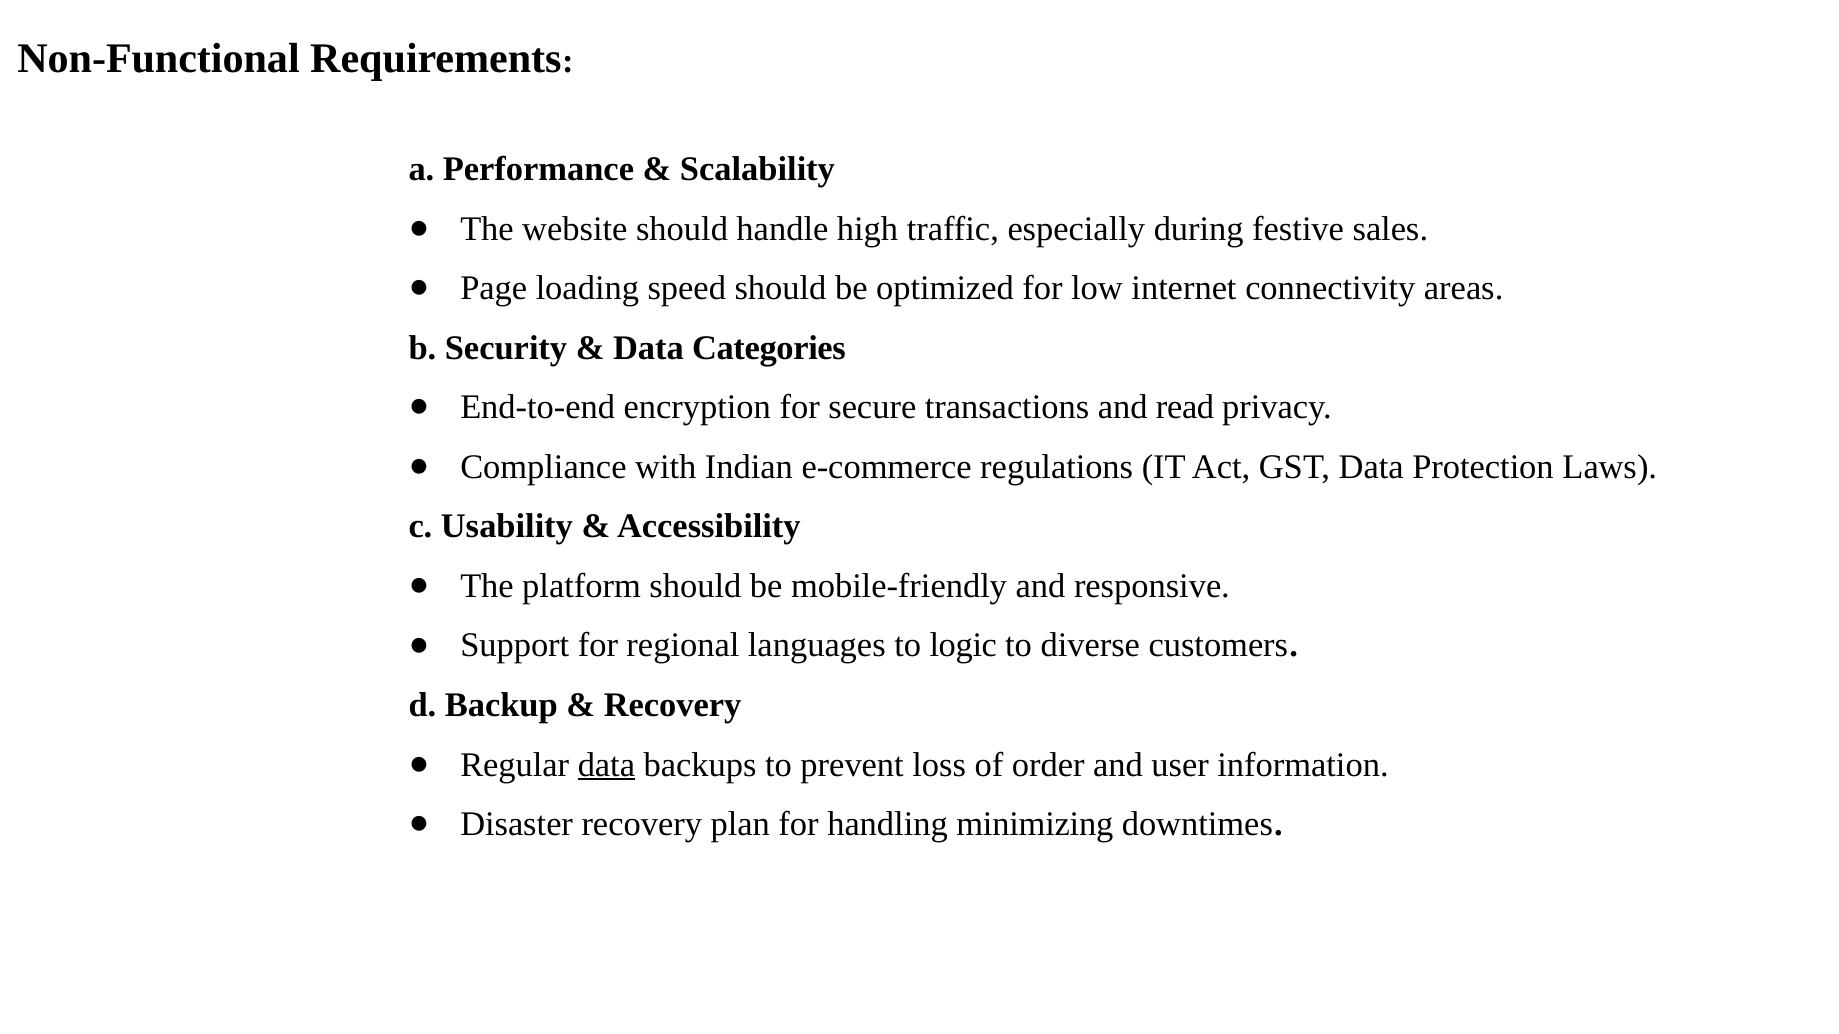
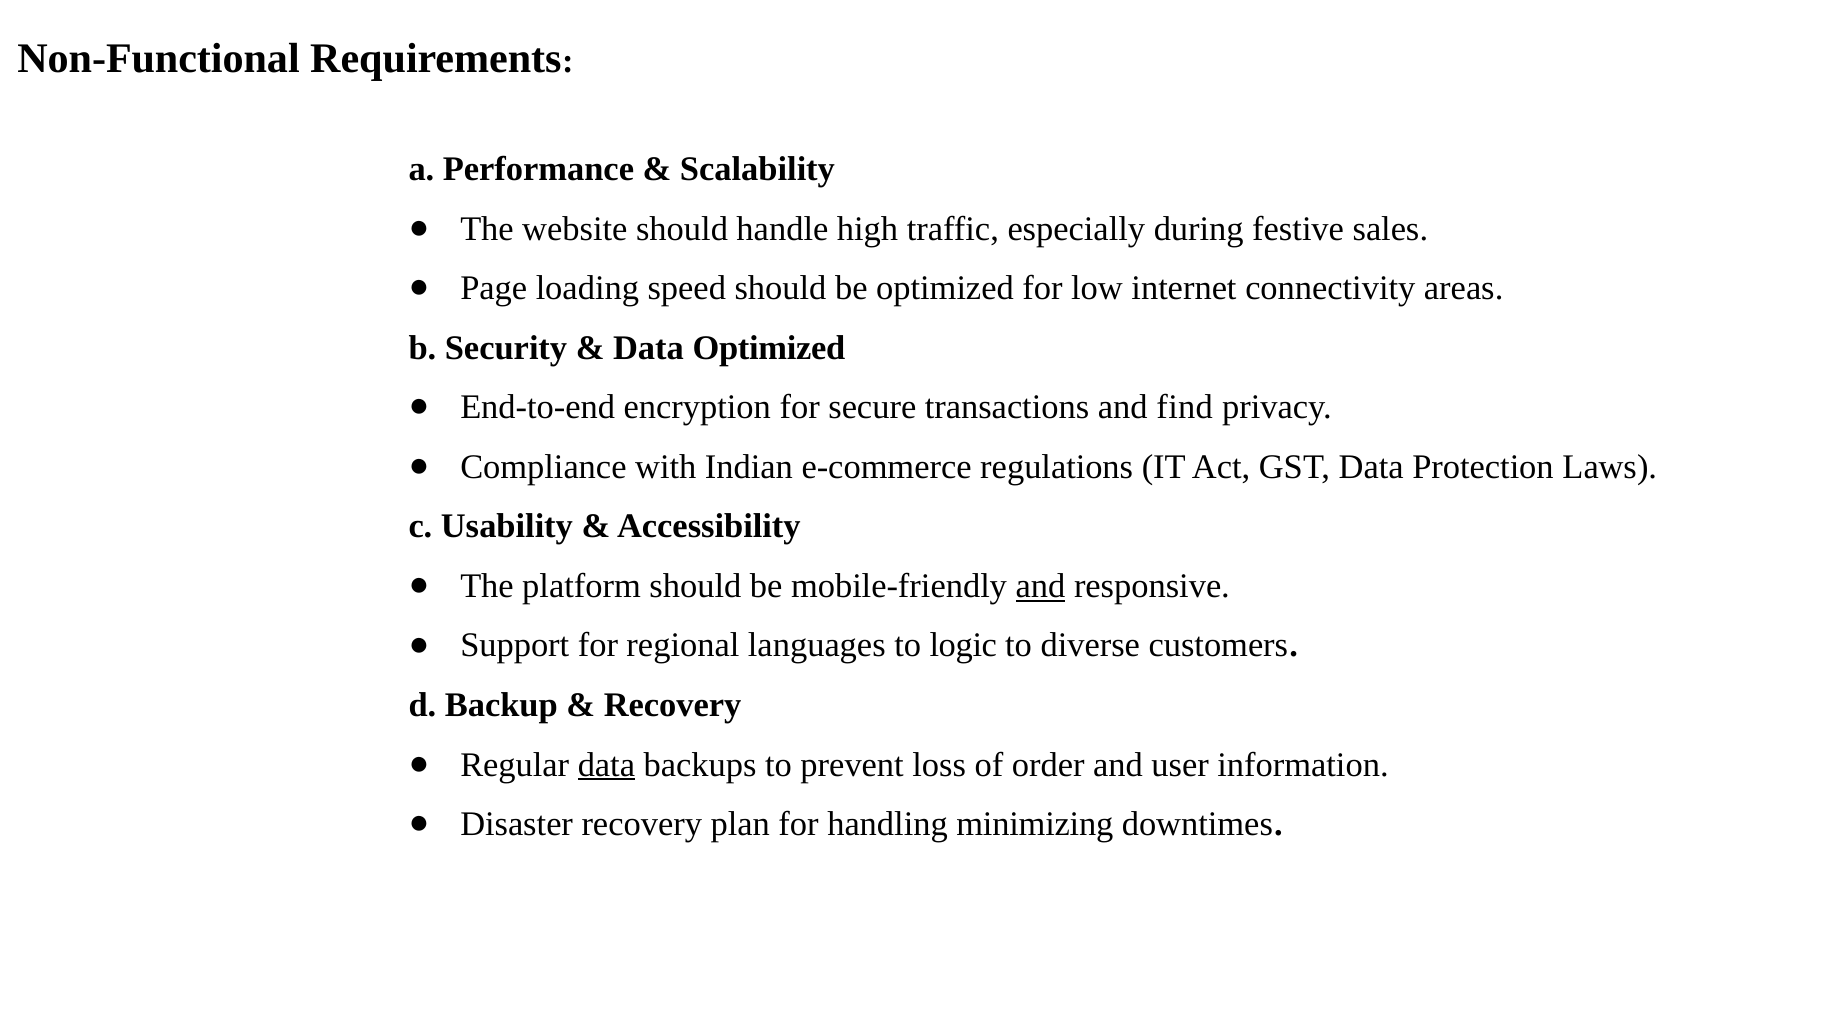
Data Categories: Categories -> Optimized (769, 348)
read: read -> find (1185, 408)
and underline: none -> present (1041, 586)
